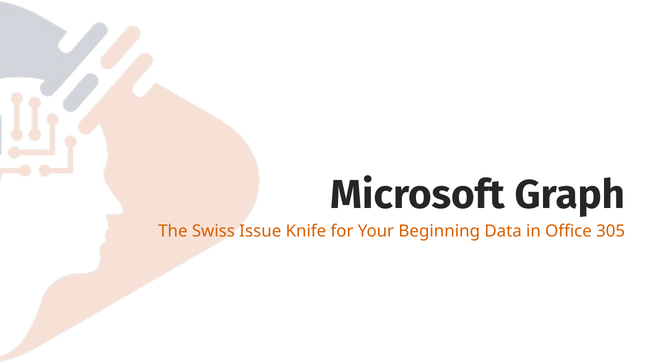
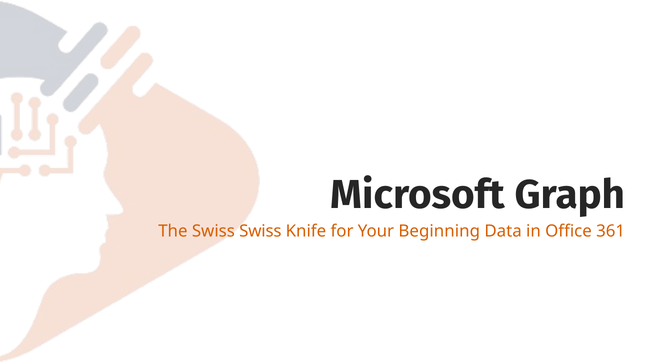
Swiss Issue: Issue -> Swiss (260, 231)
305: 305 -> 361 (611, 231)
